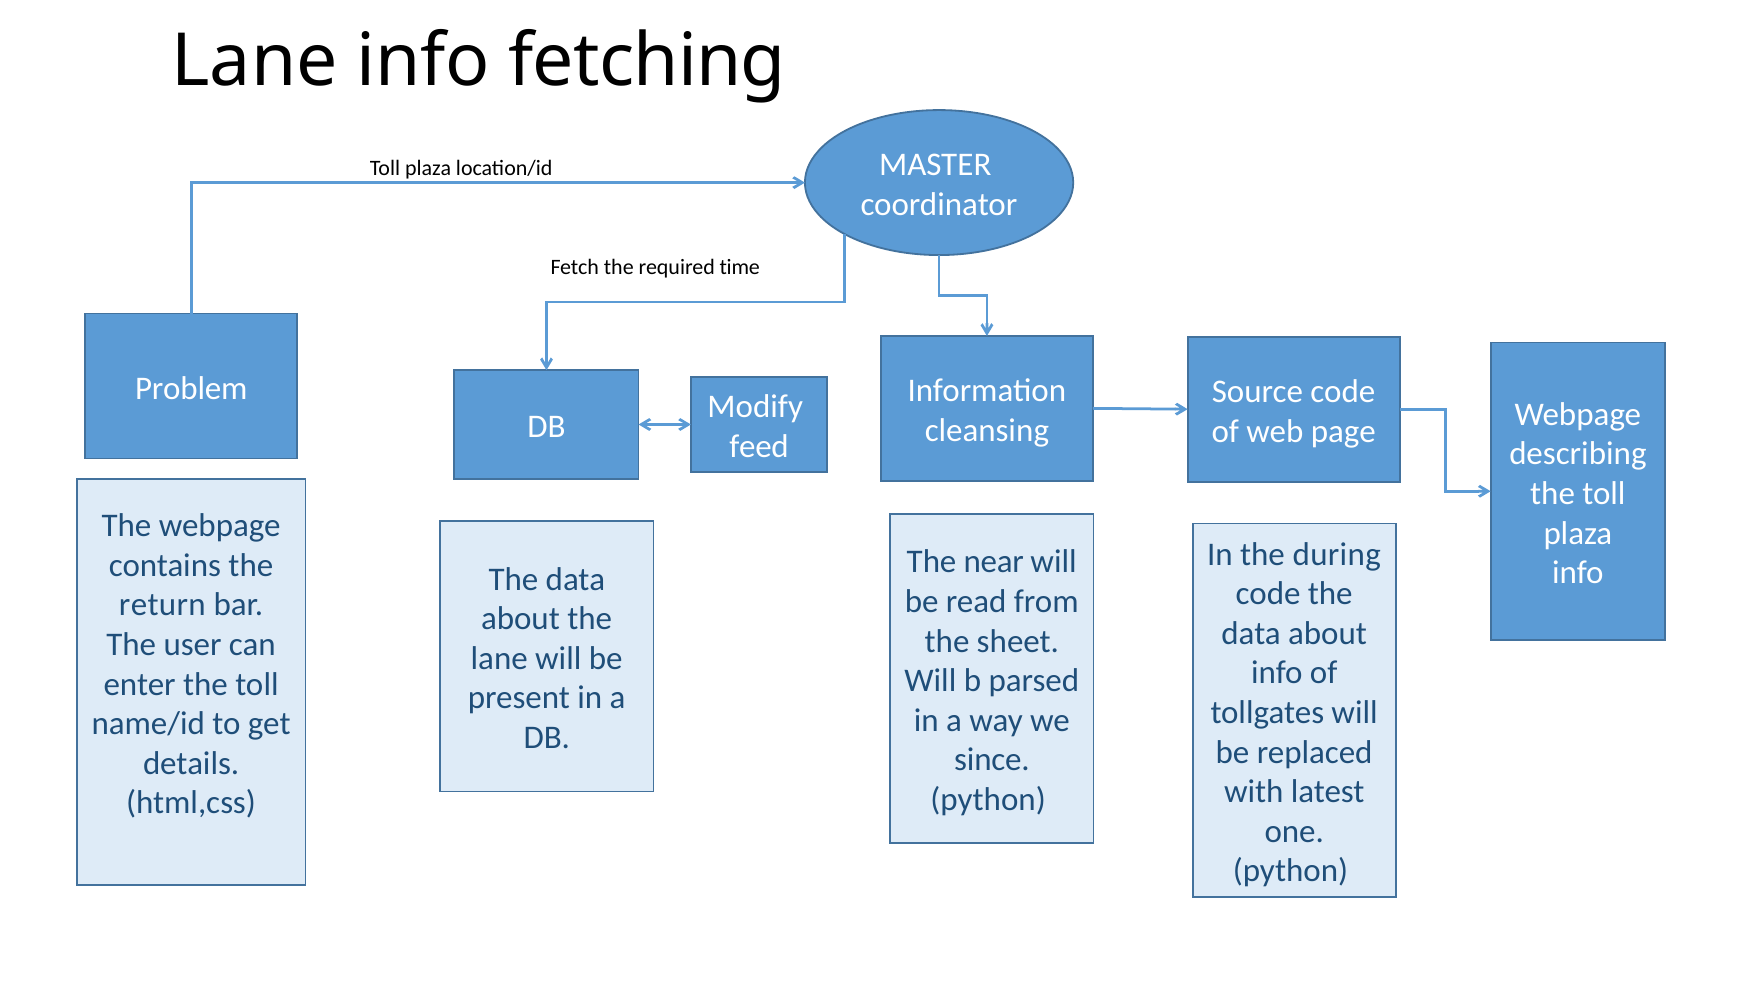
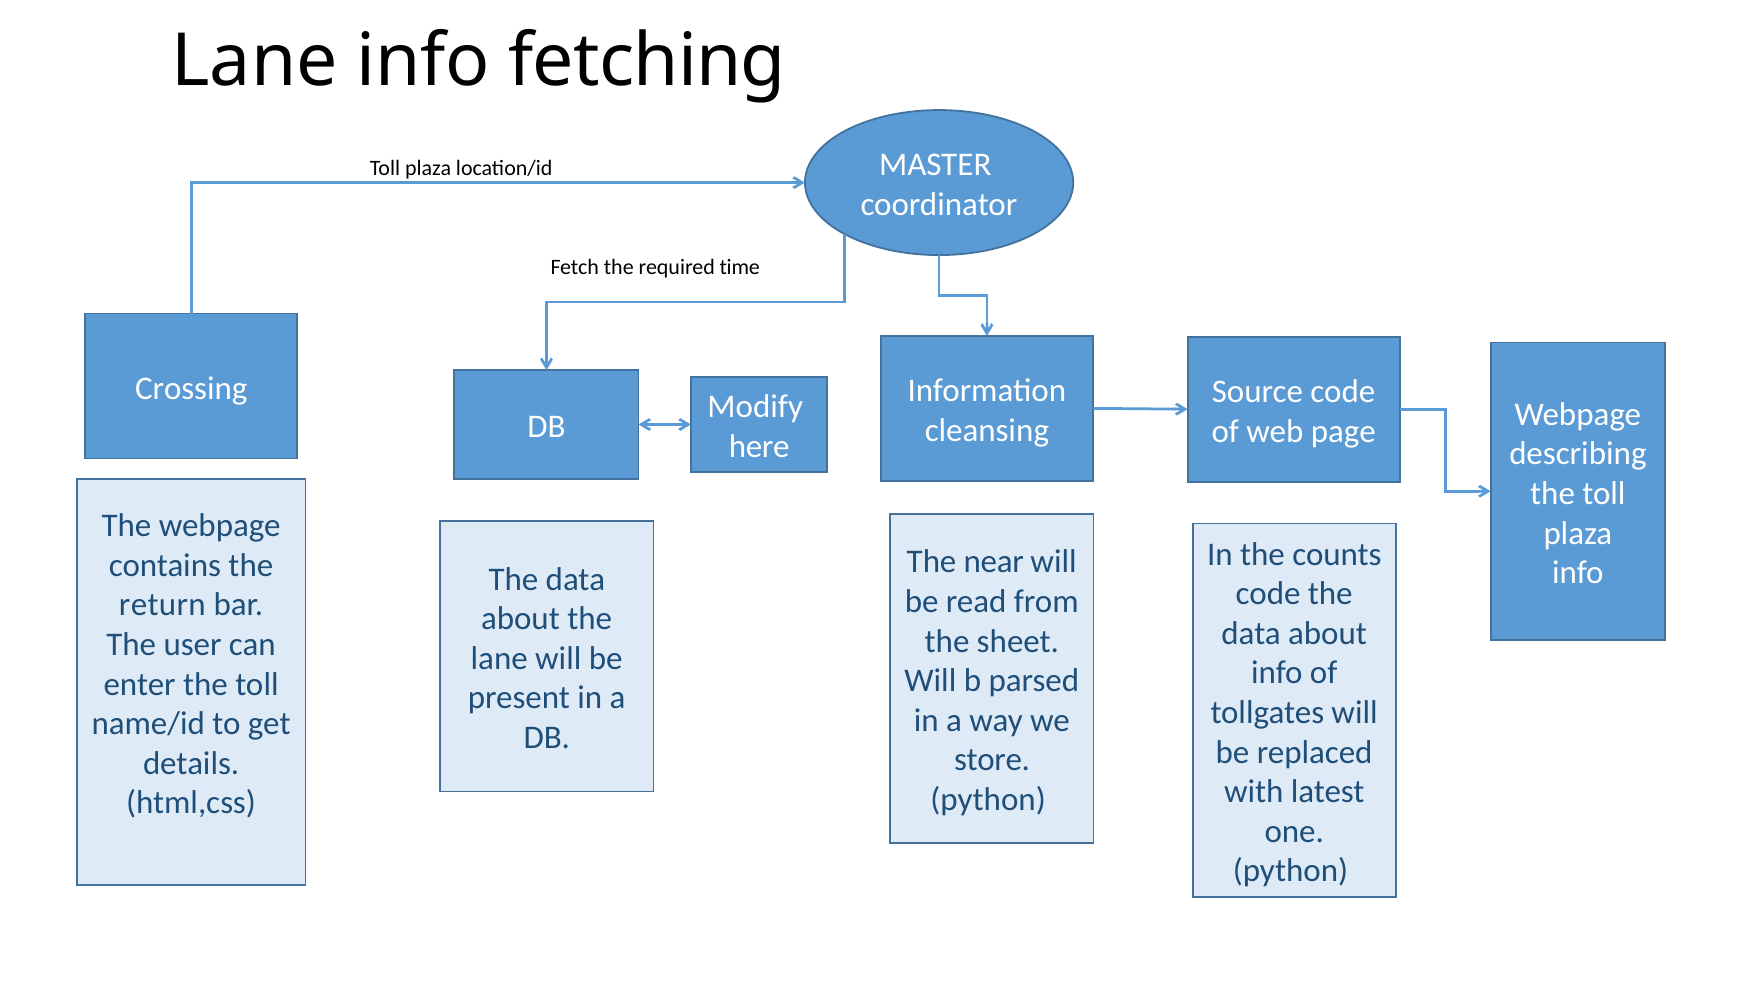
Problem: Problem -> Crossing (191, 388)
feed: feed -> here (759, 447)
during: during -> counts (1337, 554)
since: since -> store (992, 760)
